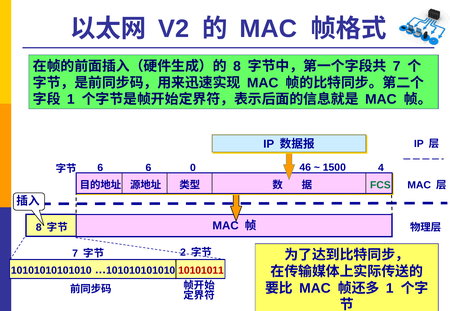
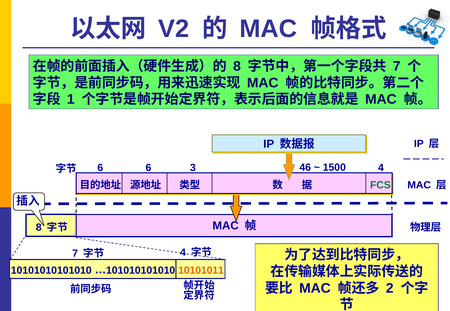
0: 0 -> 3 (193, 168)
2: 2 -> 4 (183, 253)
10101011 colour: red -> orange (201, 271)
1: 1 -> 2 (390, 289)
